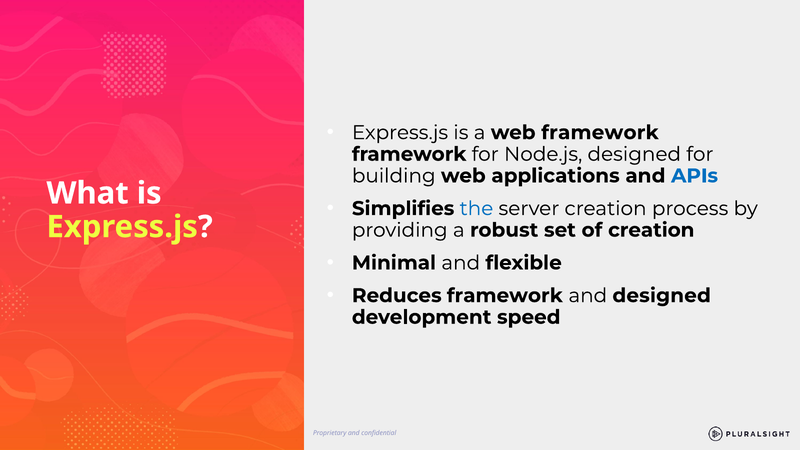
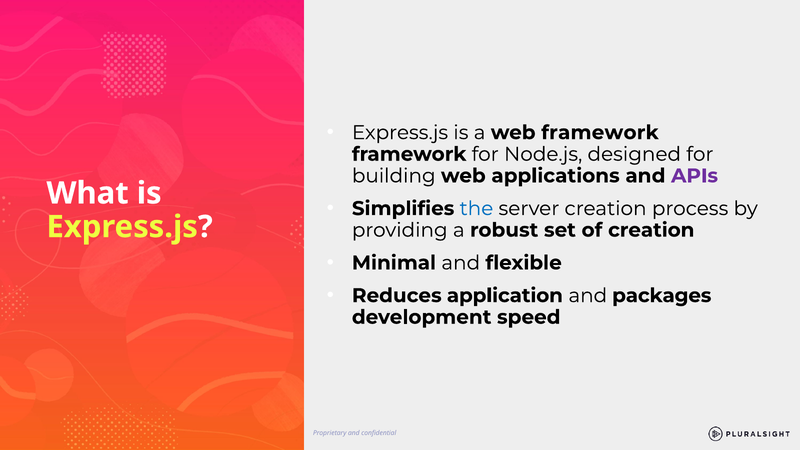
APIs colour: blue -> purple (695, 176)
Reduces framework: framework -> application (505, 296)
and designed: designed -> packages (662, 296)
